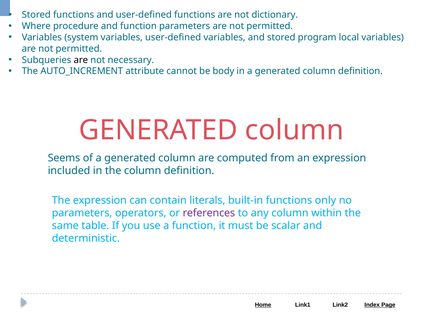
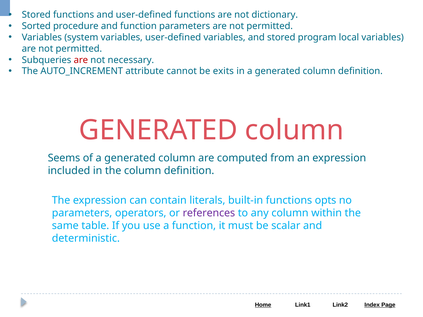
Where: Where -> Sorted (36, 26)
are colour: black -> red (81, 60)
body: body -> exits (223, 71)
only: only -> opts (326, 200)
